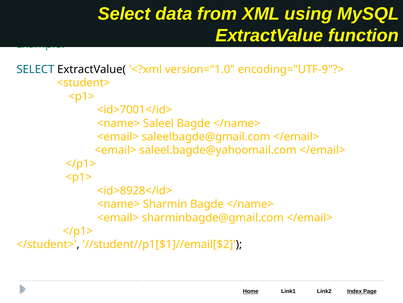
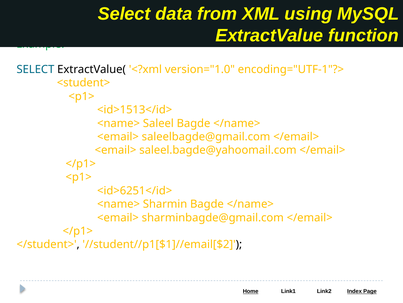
encoding="UTF-9"?>: encoding="UTF-9"?> -> encoding="UTF-1"?> (291, 69)
<id>7001</id>: <id>7001</id> -> <id>1513</id> (135, 110)
<id>8928</id>: <id>8928</id> -> <id>6251</id> (135, 190)
